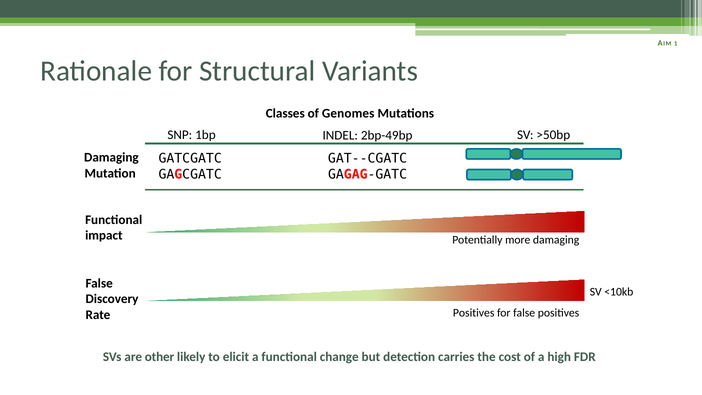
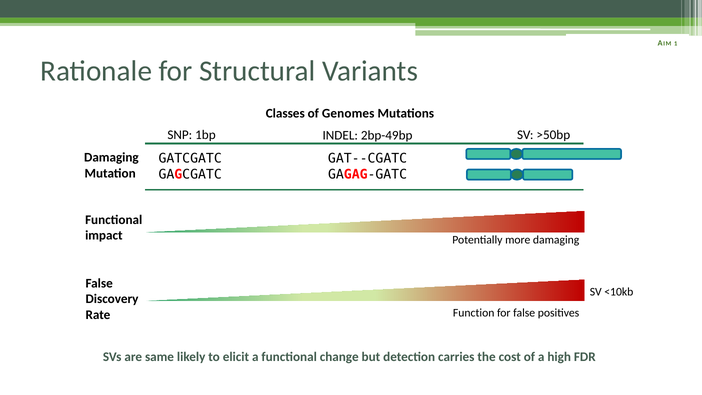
Rate Positives: Positives -> Function (474, 313)
other: other -> same (159, 357)
